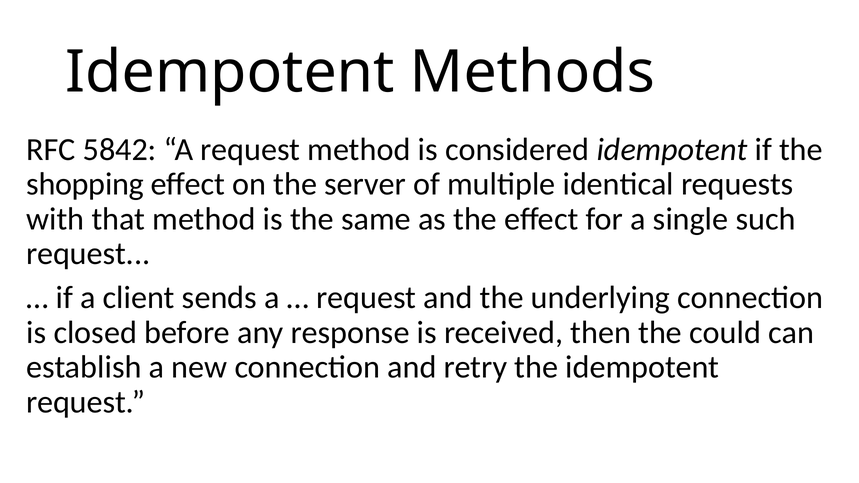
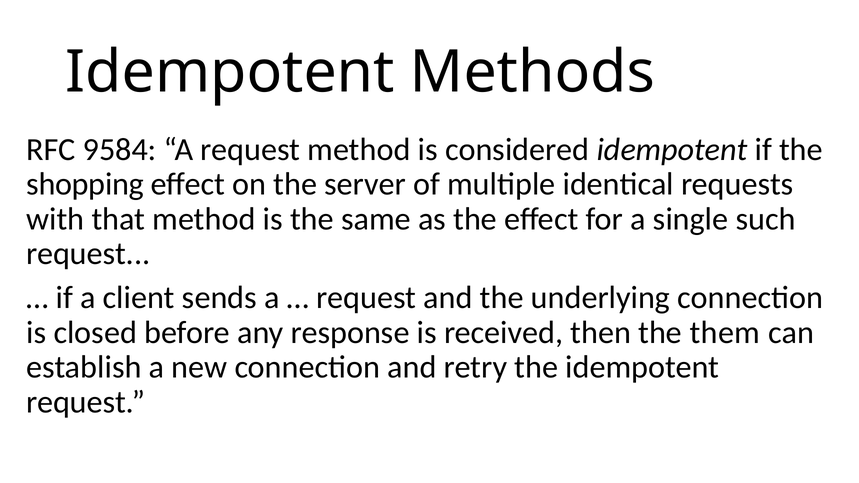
5842: 5842 -> 9584 (120, 150)
could: could -> them (725, 333)
